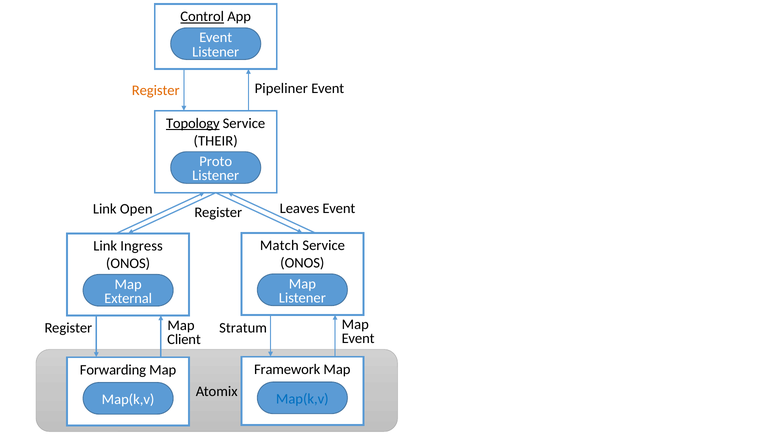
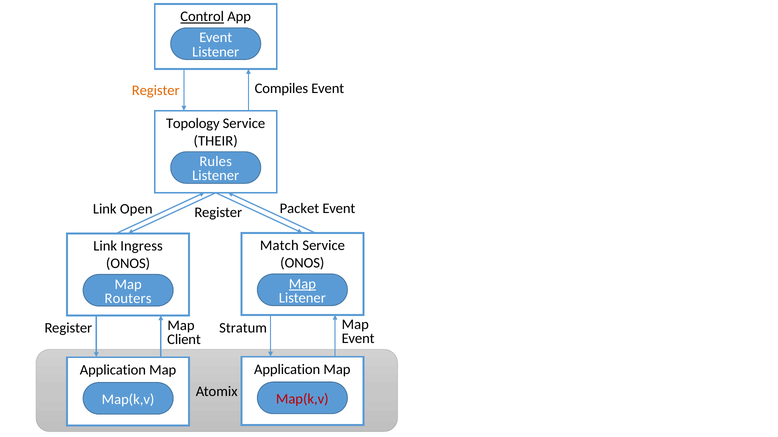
Pipeliner: Pipeliner -> Compiles (281, 89)
Topology underline: present -> none (193, 123)
Proto: Proto -> Rules (216, 162)
Leaves: Leaves -> Packet (299, 209)
Map underline: none -> present (302, 284)
External: External -> Routers (128, 299)
Framework: Framework -> Application (287, 370)
Forwarding: Forwarding -> Application (113, 370)
Map(k,v colour: blue -> red (302, 399)
